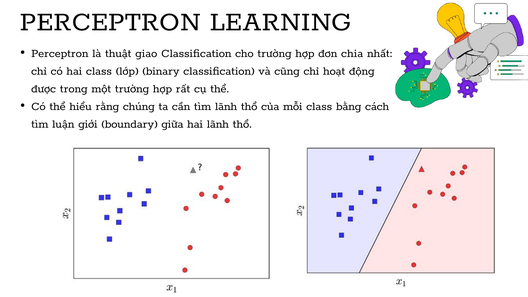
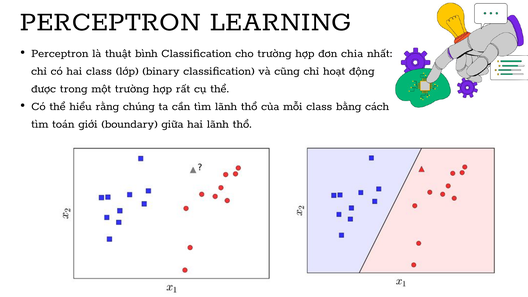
giao: giao -> bình (146, 53)
luận: luận -> toán (63, 124)
